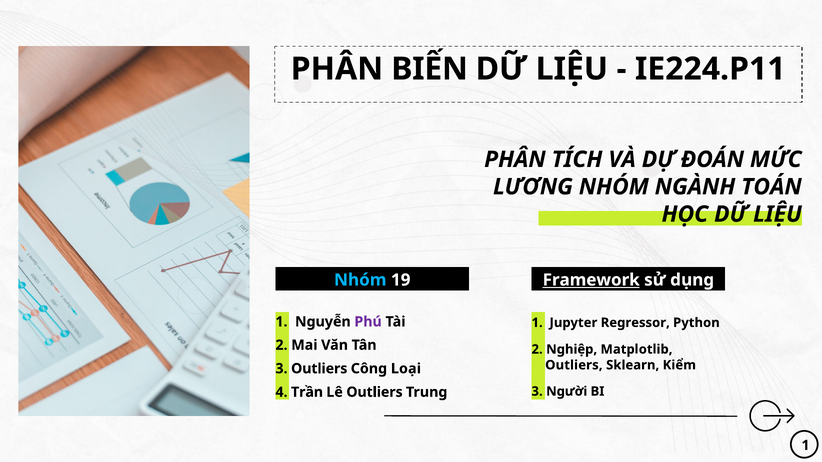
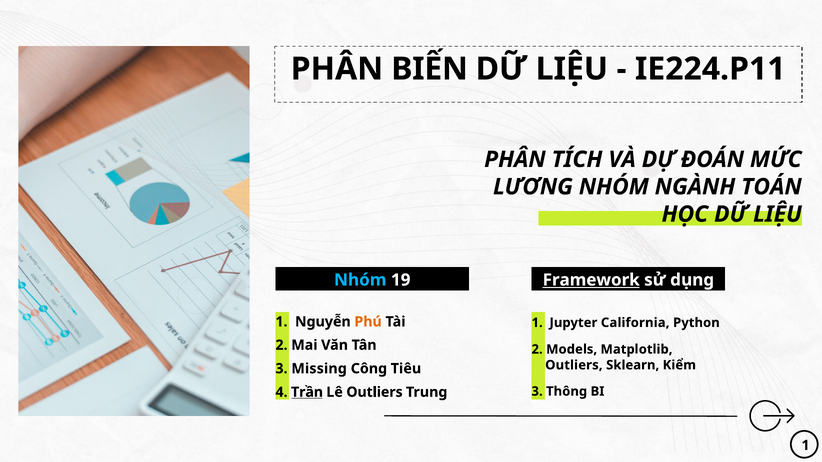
Phú colour: purple -> orange (368, 322)
Regressor: Regressor -> California (635, 323)
Nghiệp: Nghiệp -> Models (572, 350)
3 Outliers: Outliers -> Missing (319, 369)
Loại: Loại -> Tiêu (406, 369)
Người: Người -> Thông (567, 392)
Trần underline: none -> present (307, 392)
